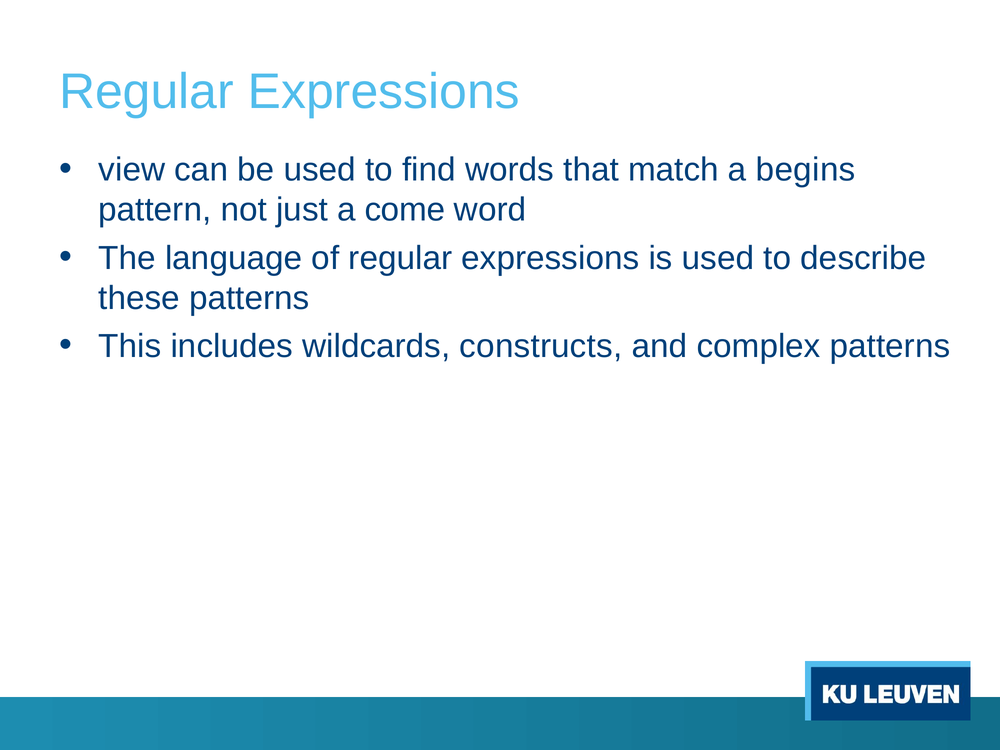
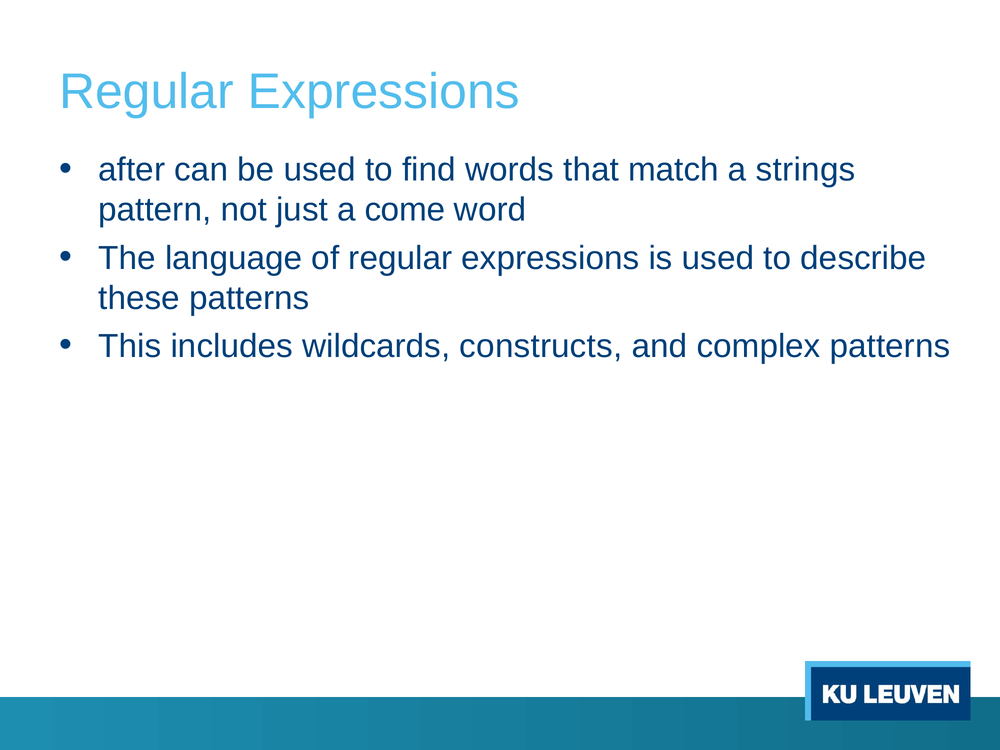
view: view -> after (132, 170)
begins: begins -> strings (806, 170)
